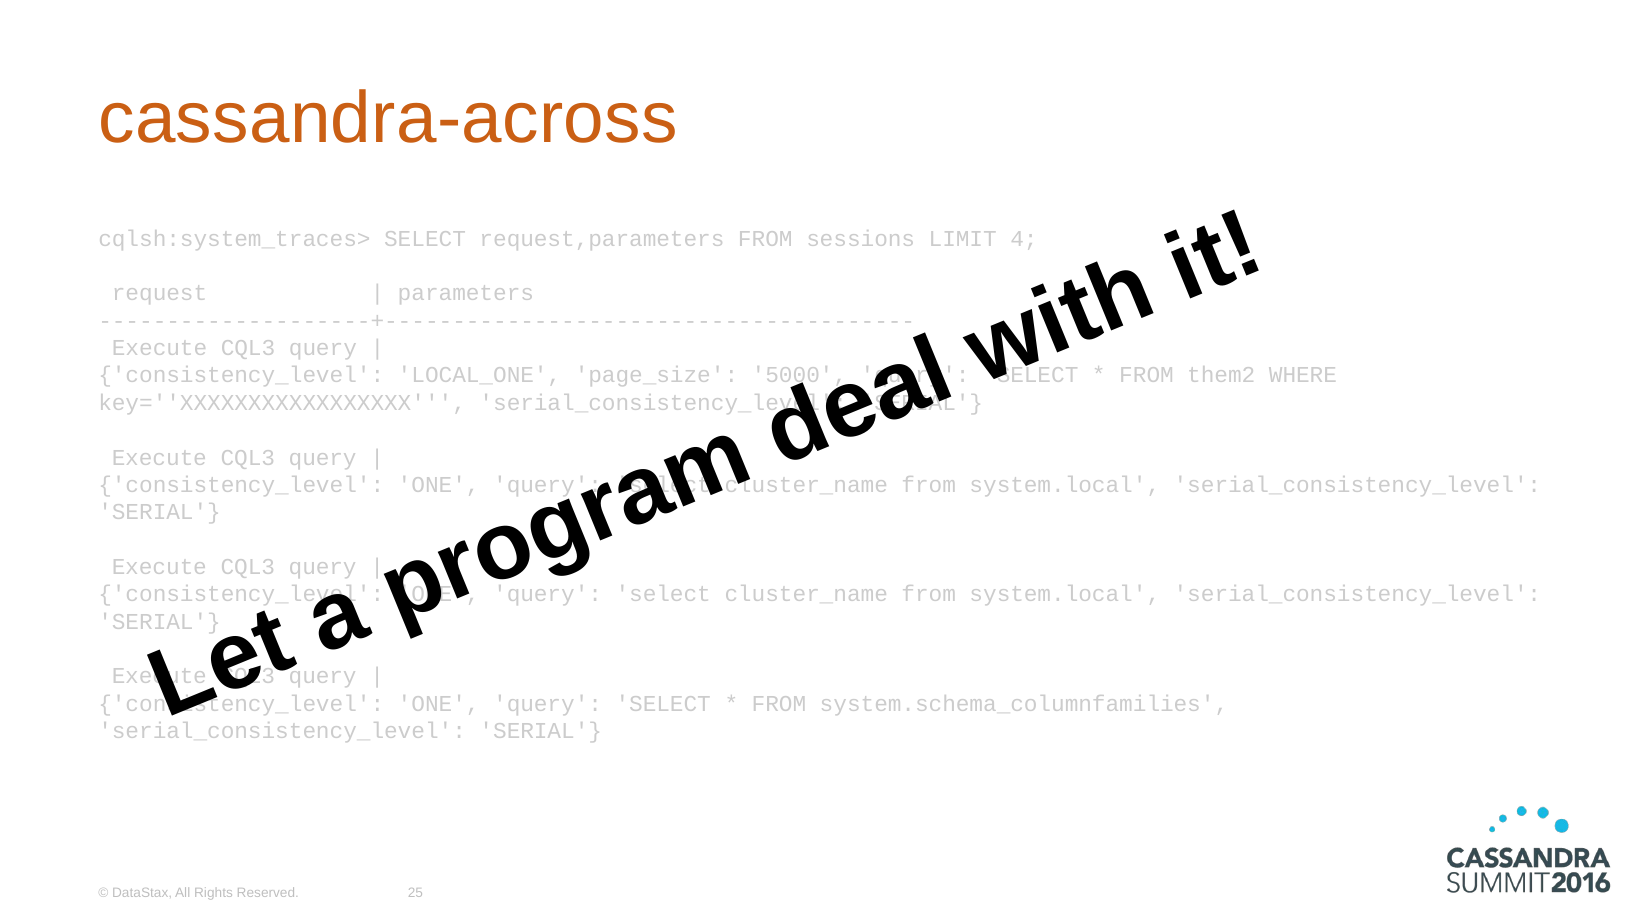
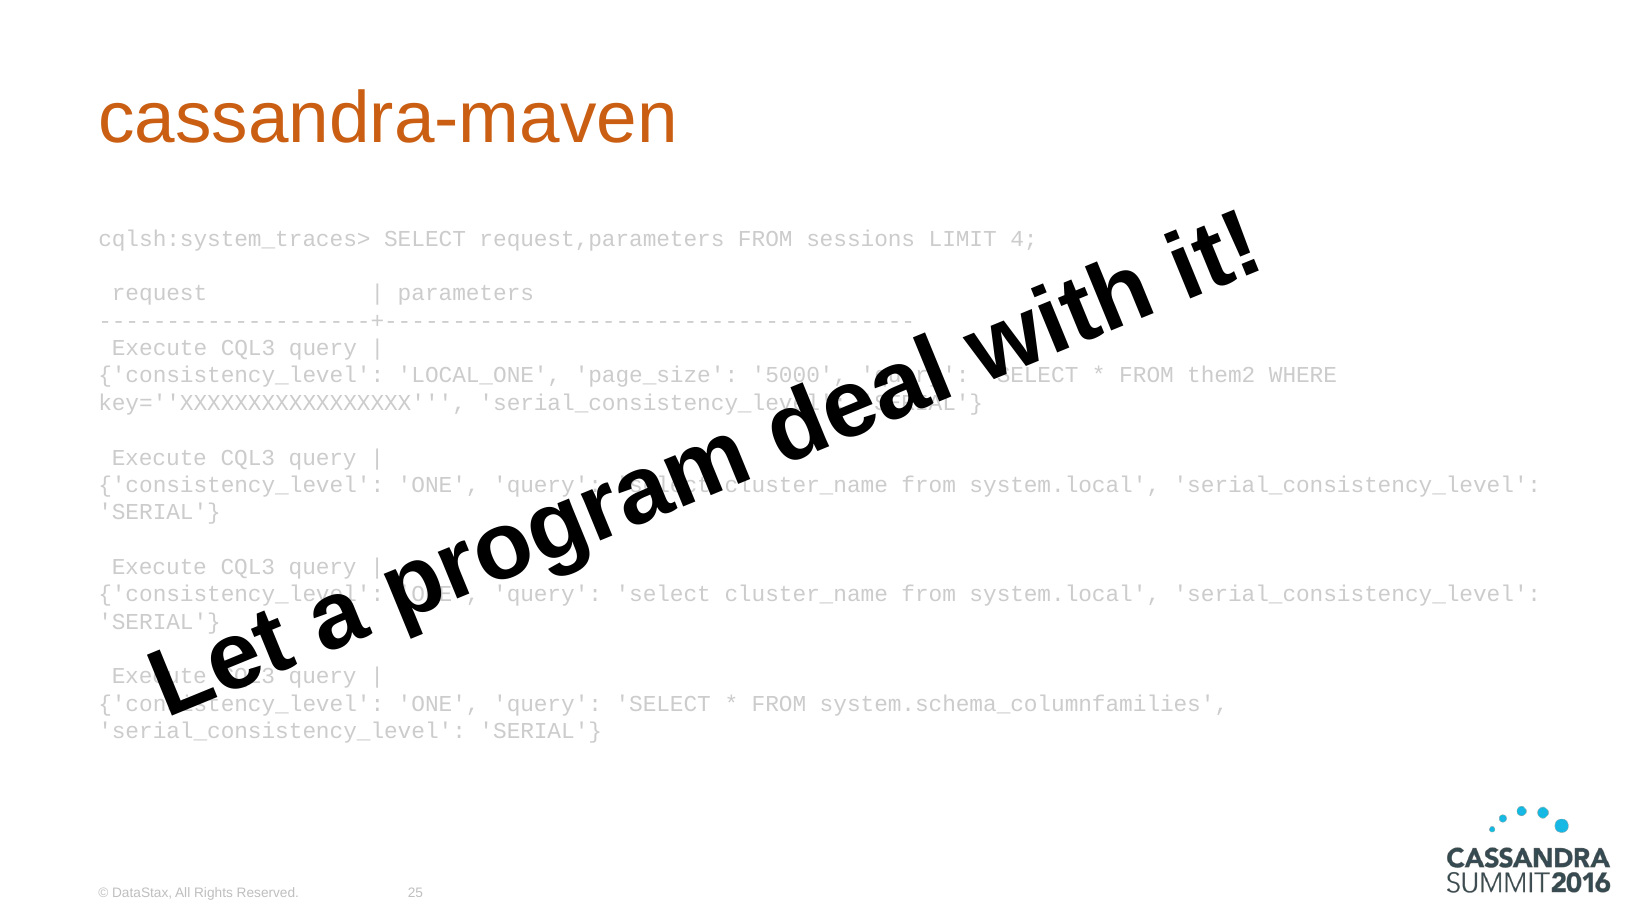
cassandra-across: cassandra-across -> cassandra-maven (388, 119)
